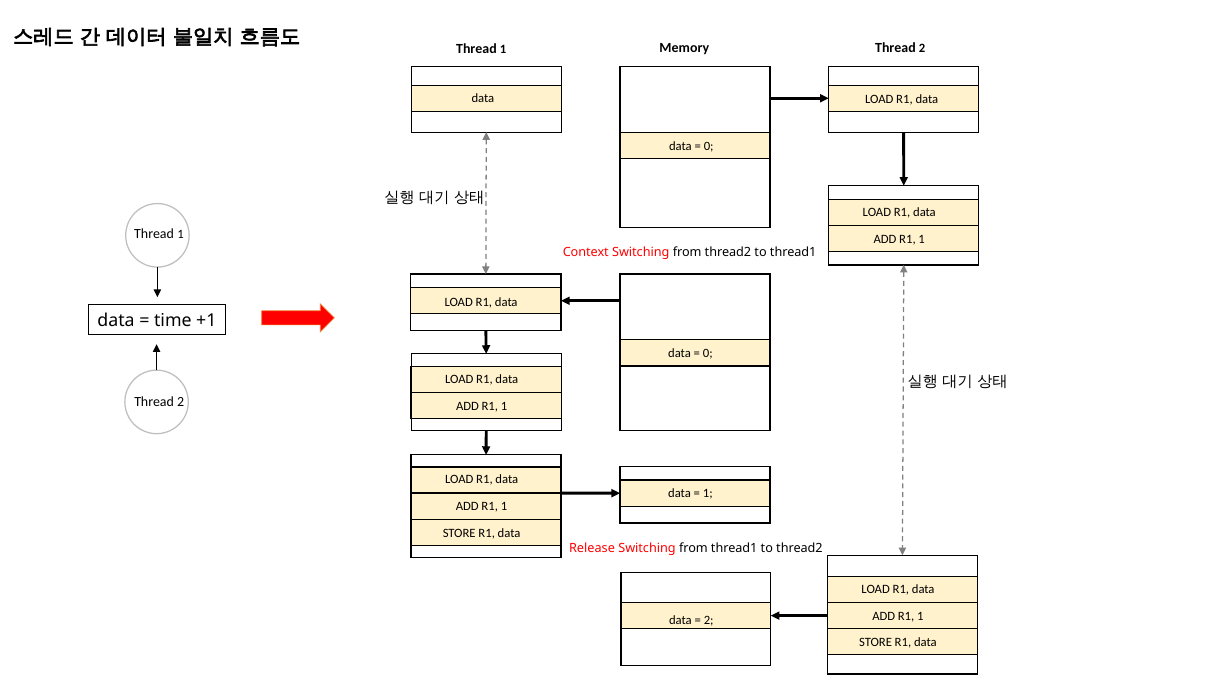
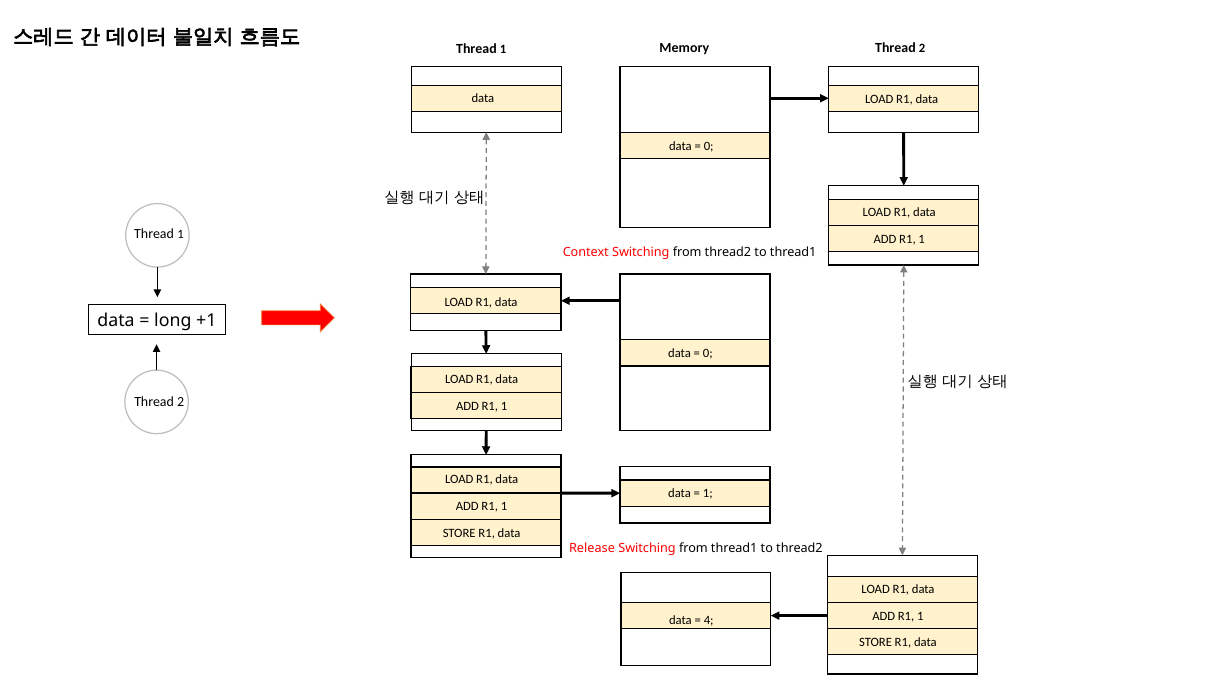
time: time -> long (173, 321)
2: 2 -> 4 (709, 619)
